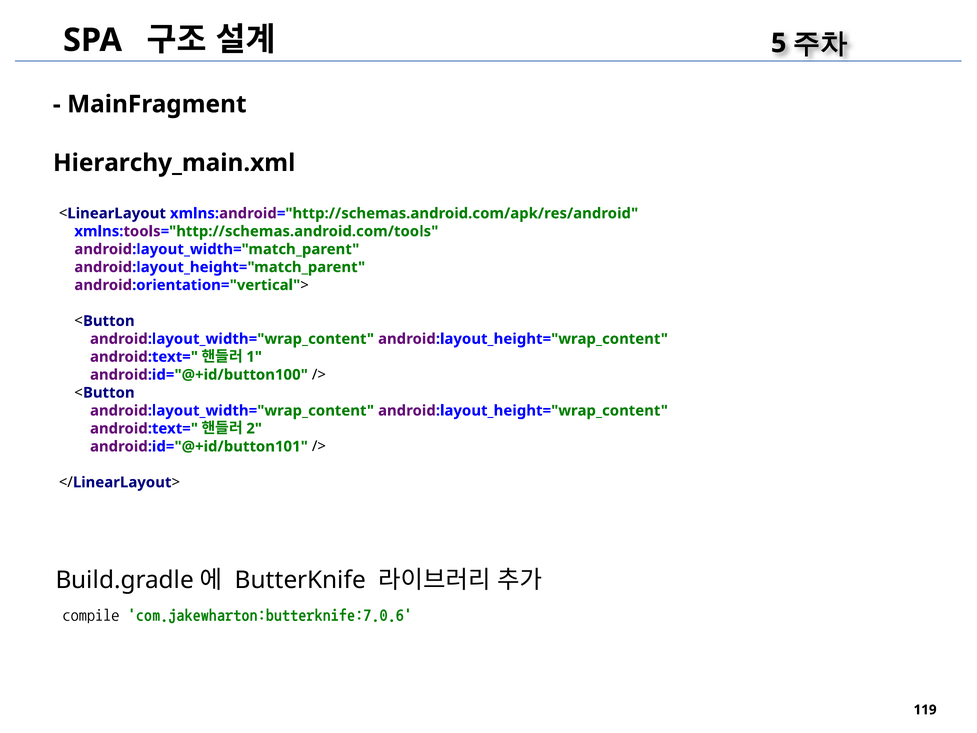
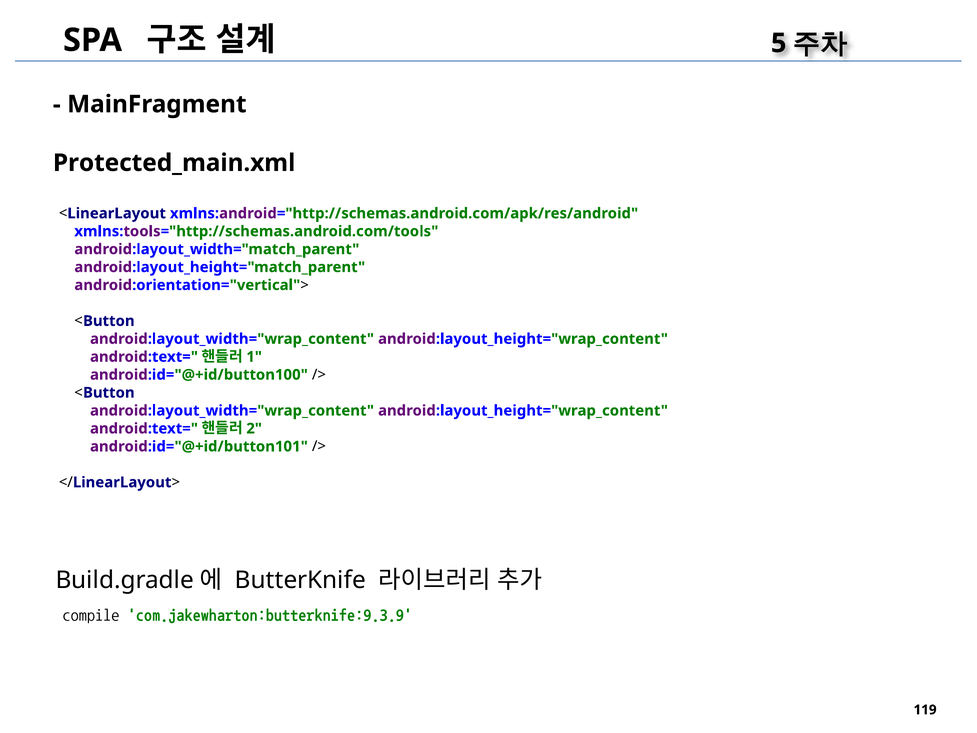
Hierarchy_main.xml: Hierarchy_main.xml -> Protected_main.xml (174, 163)
com.jakewharton:butterknife:7.0.6: com.jakewharton:butterknife:7.0.6 -> com.jakewharton:butterknife:9.3.9 (270, 614)
